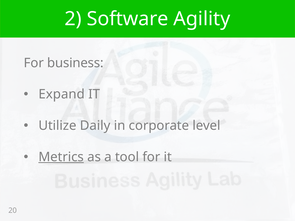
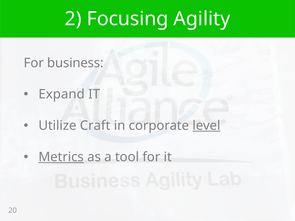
Software: Software -> Focusing (128, 19)
Daily: Daily -> Craft (95, 126)
level underline: none -> present (207, 126)
